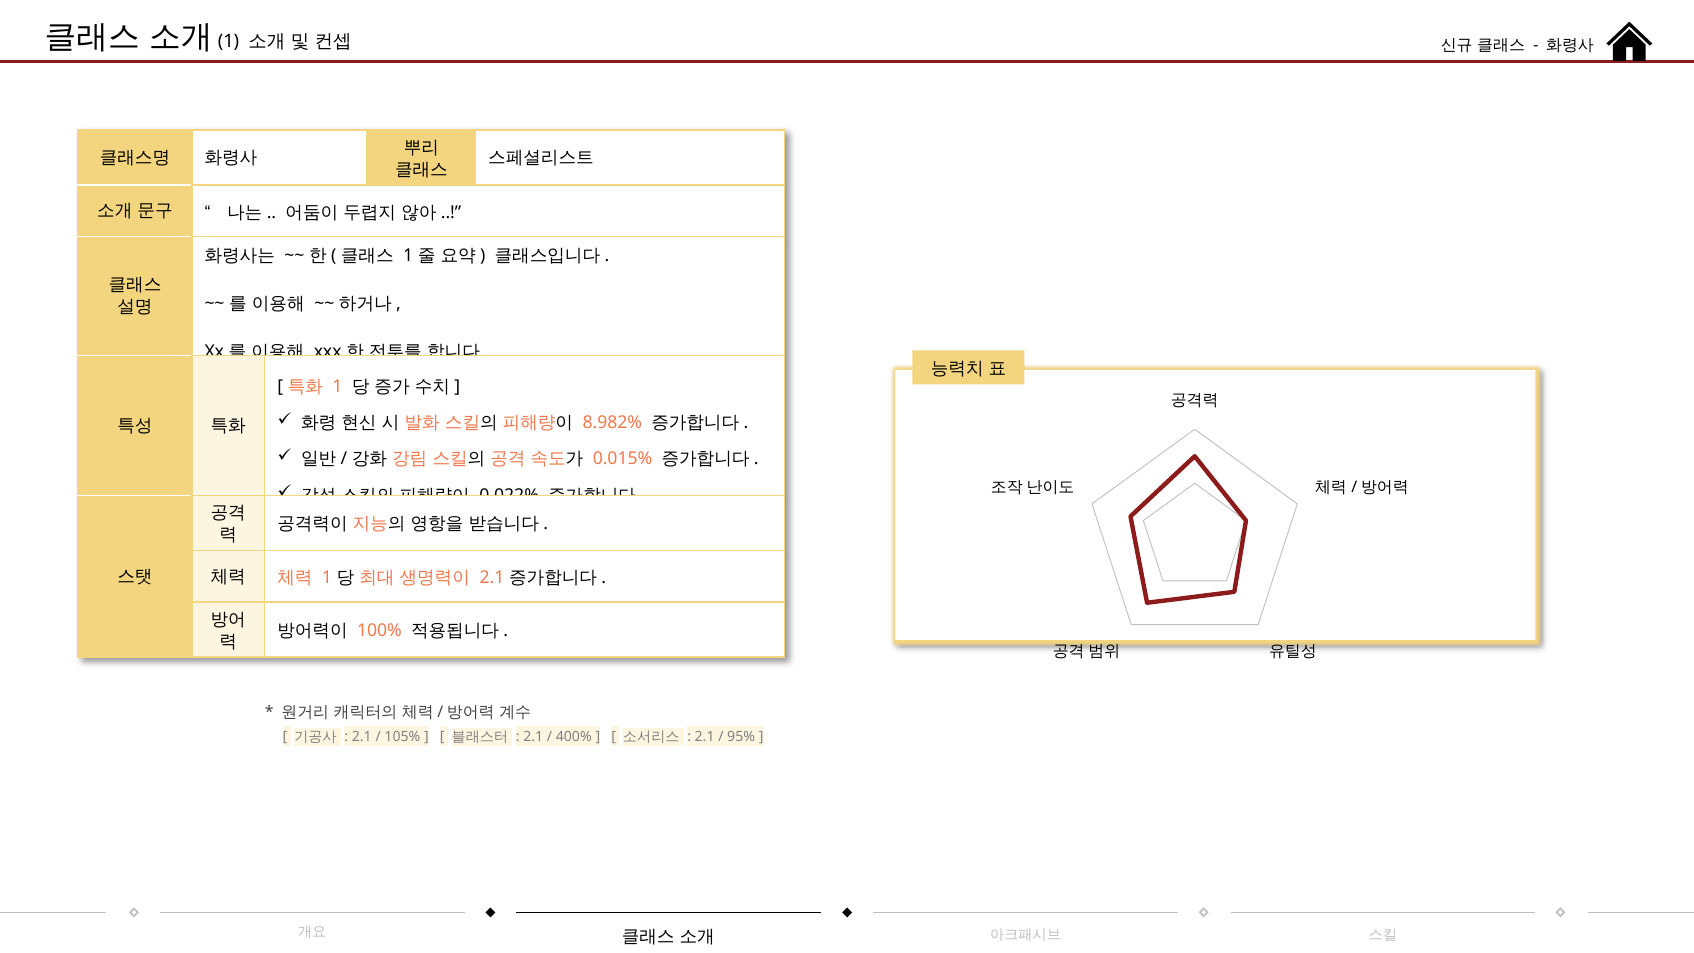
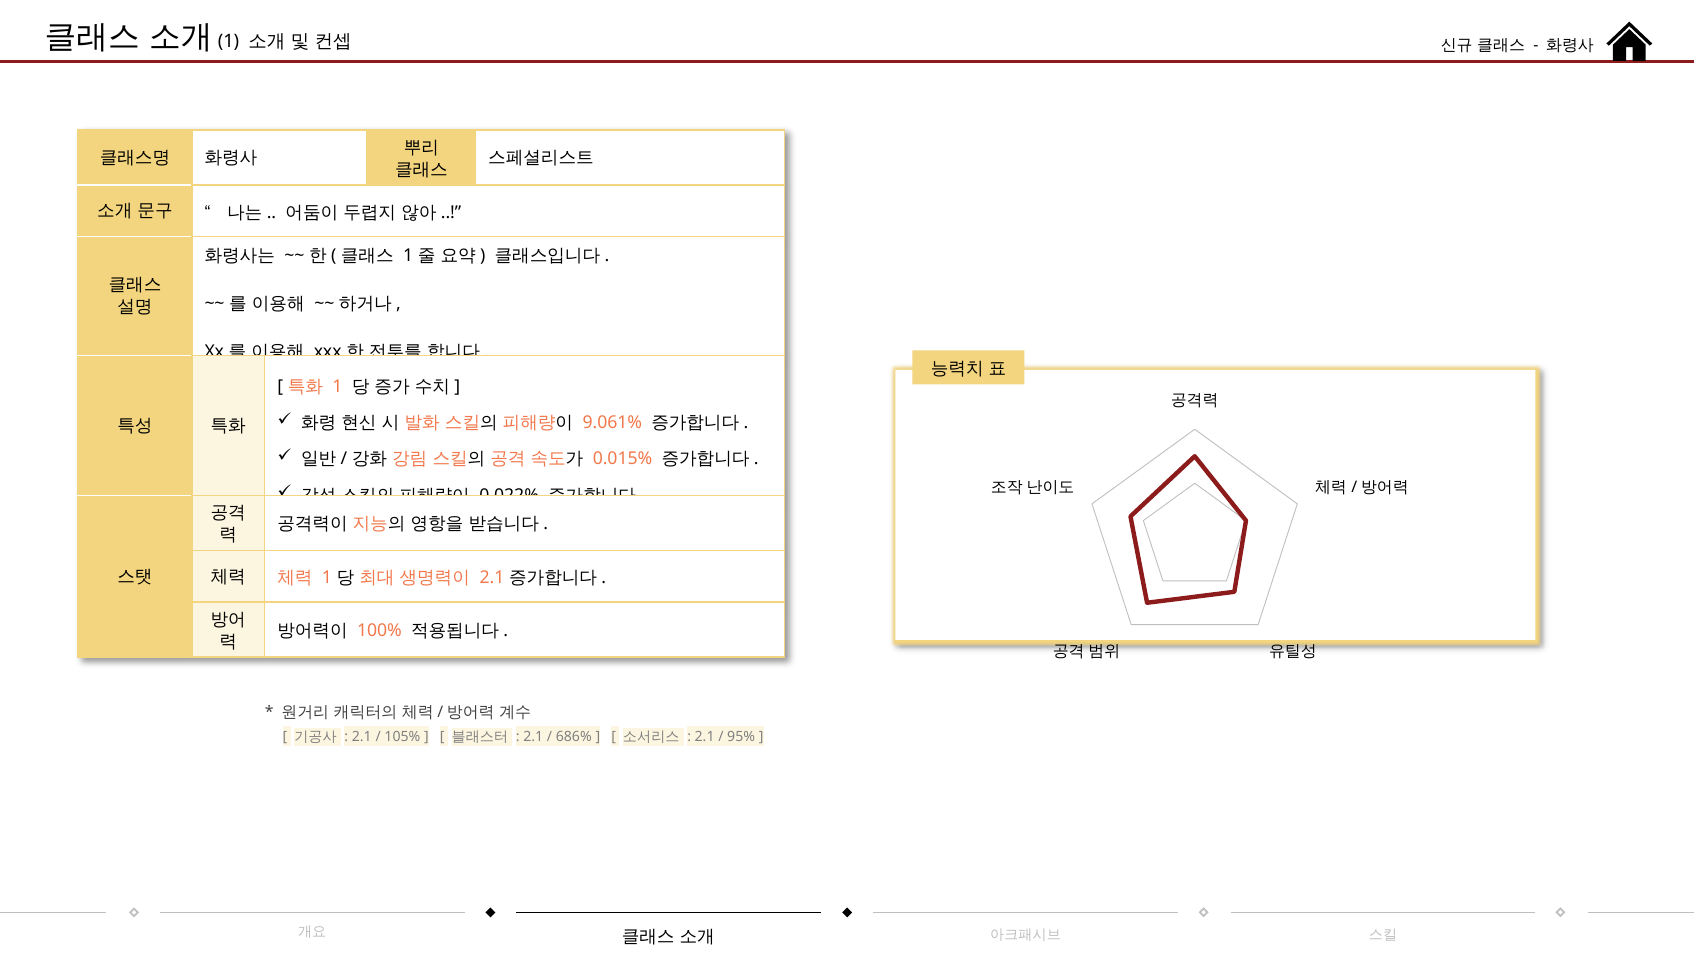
8.982%: 8.982% -> 9.061% (612, 423)
400%: 400% -> 686% (574, 737)
